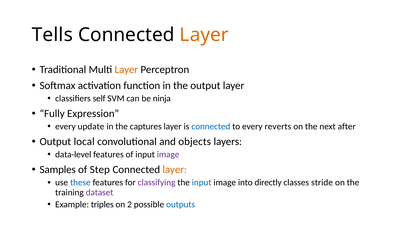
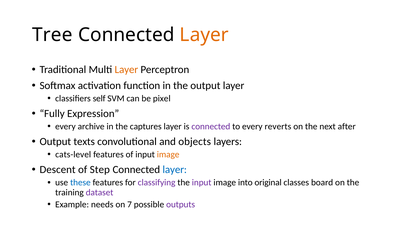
Tells: Tells -> Tree (52, 35)
ninja: ninja -> pixel (162, 99)
update: update -> archive (91, 127)
connected colour: blue -> purple (211, 127)
local: local -> texts (84, 142)
data-level: data-level -> cats-level (73, 155)
image colour: purple -> orange (168, 155)
Samples: Samples -> Descent (58, 170)
layer colour: orange -> blue (175, 170)
input colour: blue -> purple (202, 183)
directly: directly -> original (268, 183)
stride: stride -> board (322, 183)
triples: triples -> needs (102, 205)
2: 2 -> 7 (130, 205)
outputs colour: blue -> purple (181, 205)
